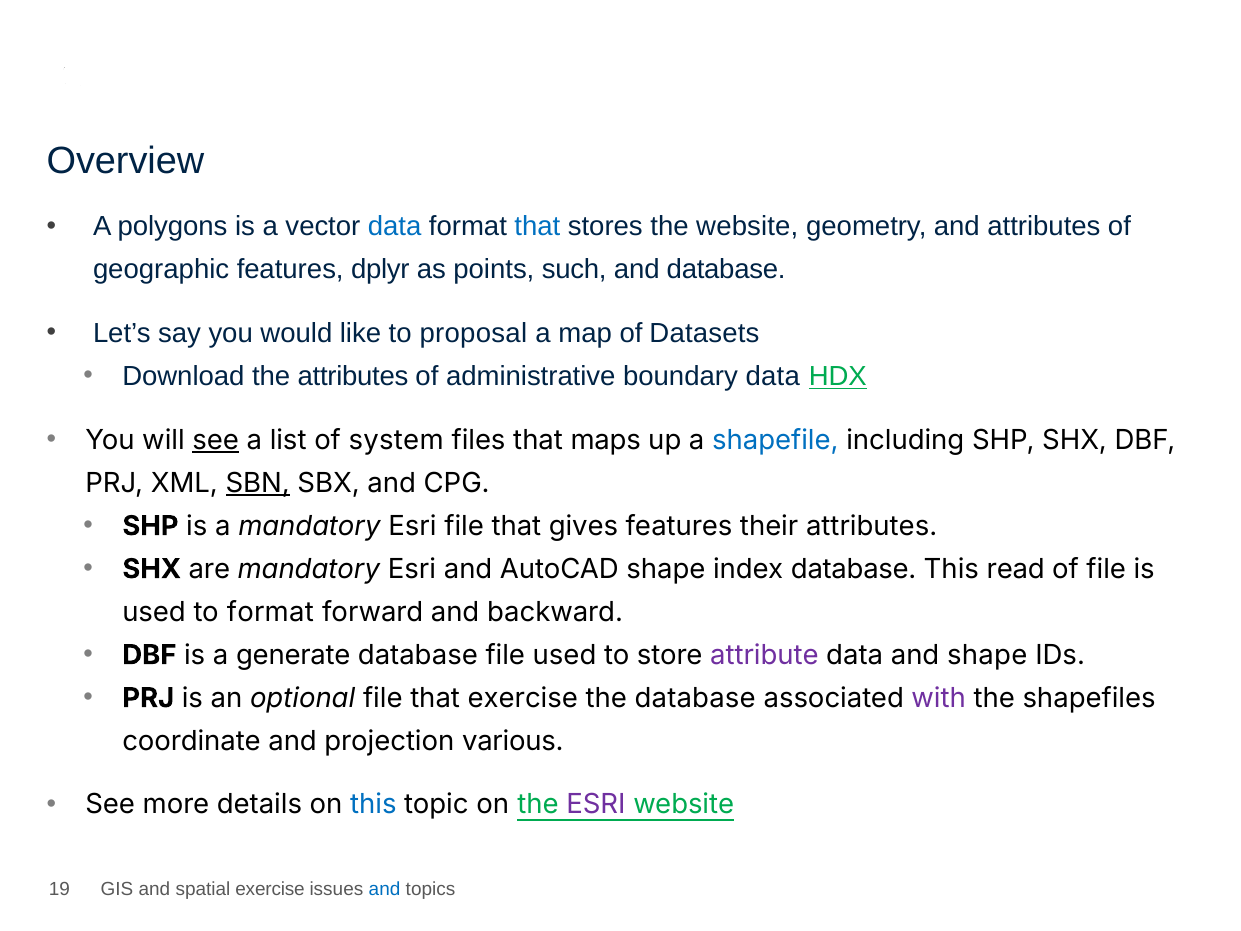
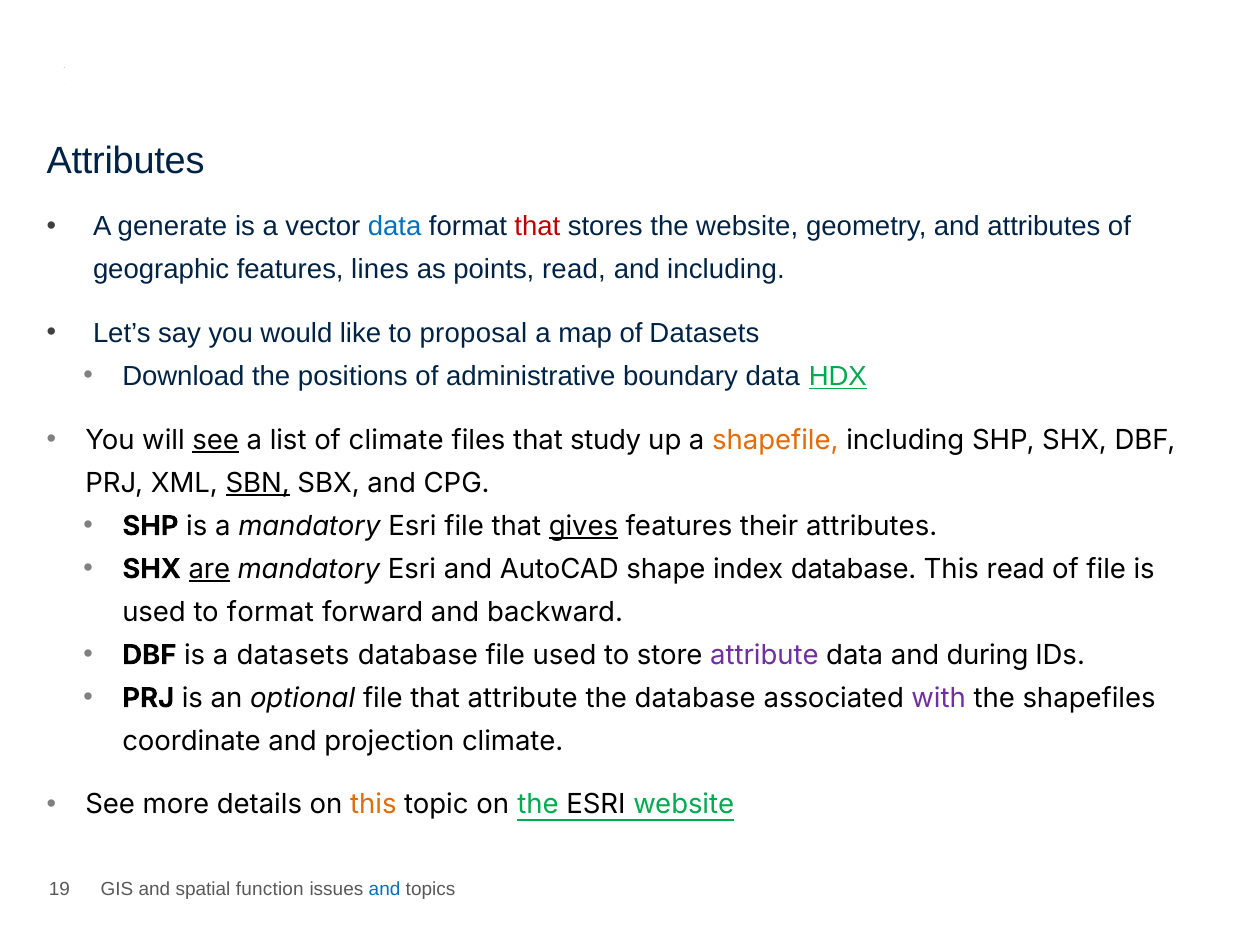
Overview: Overview -> Attributes (126, 161)
polygons: polygons -> generate (172, 227)
that colour: blue -> red (537, 227)
dplyr: dplyr -> lines (380, 270)
points such: such -> read (574, 270)
and database: database -> including (726, 270)
the attributes: attributes -> positions (353, 376)
of system: system -> climate (396, 440)
maps: maps -> study (606, 440)
shapefile colour: blue -> orange (775, 440)
gives underline: none -> present (583, 526)
are underline: none -> present (209, 569)
a generate: generate -> datasets (293, 655)
and shape: shape -> during (987, 655)
that exercise: exercise -> attribute (523, 698)
projection various: various -> climate (513, 741)
this colour: blue -> orange (373, 805)
ESRI colour: purple -> black (596, 805)
spatial exercise: exercise -> function (270, 889)
